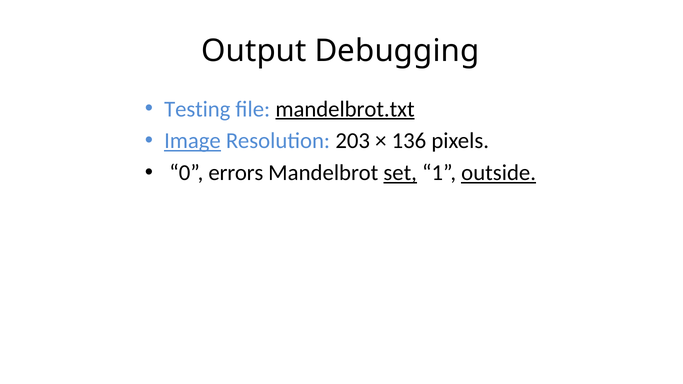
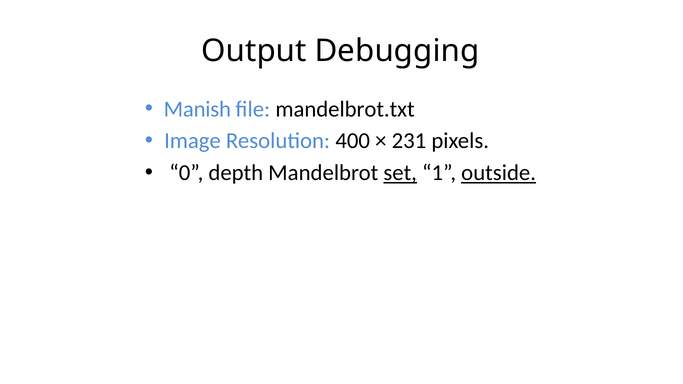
Testing: Testing -> Manish (197, 109)
mandelbrot.txt underline: present -> none (345, 109)
Image underline: present -> none (192, 141)
203: 203 -> 400 (353, 141)
136: 136 -> 231 (409, 141)
errors: errors -> depth (236, 173)
